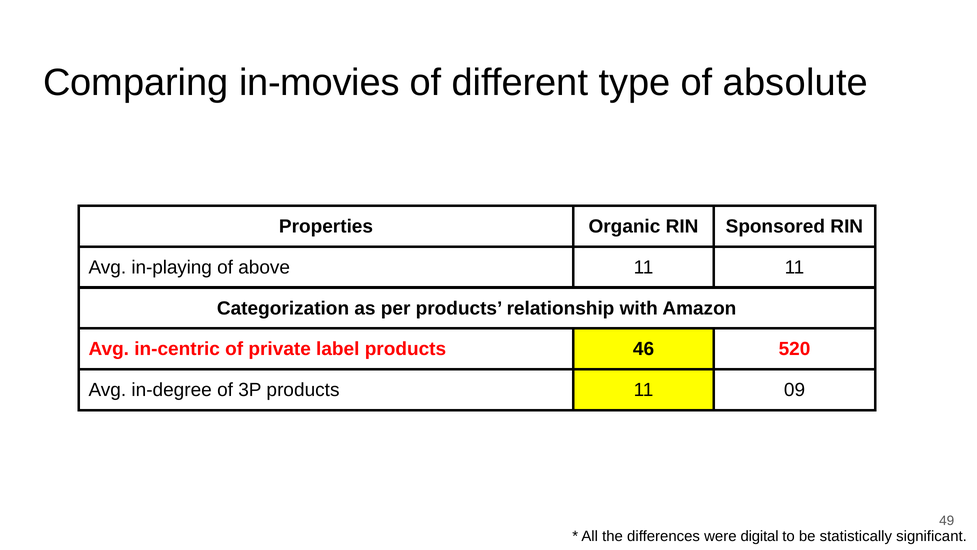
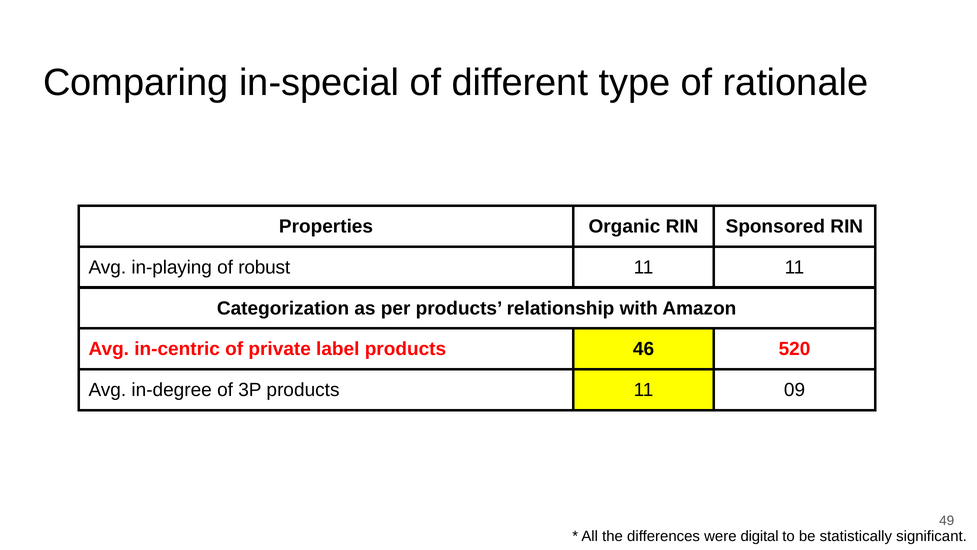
in-movies: in-movies -> in-special (319, 83)
absolute: absolute -> rationale (795, 83)
above: above -> robust (264, 267)
